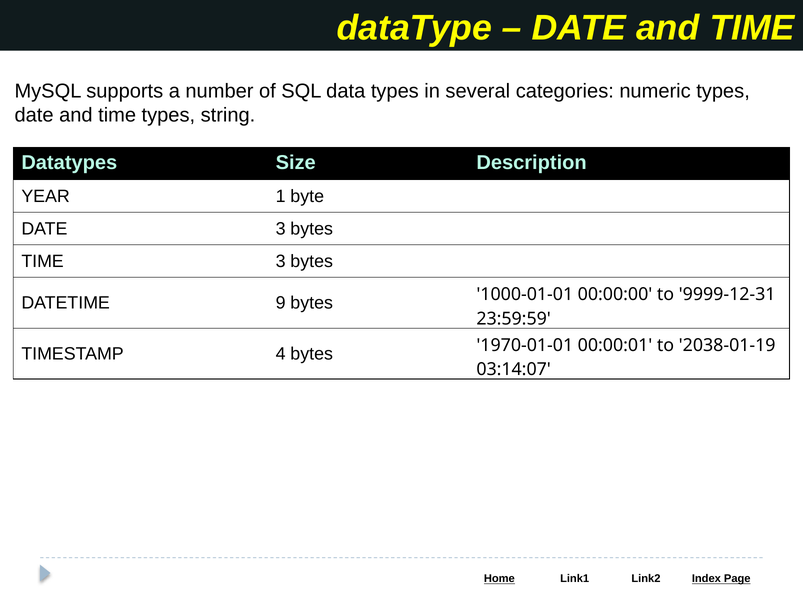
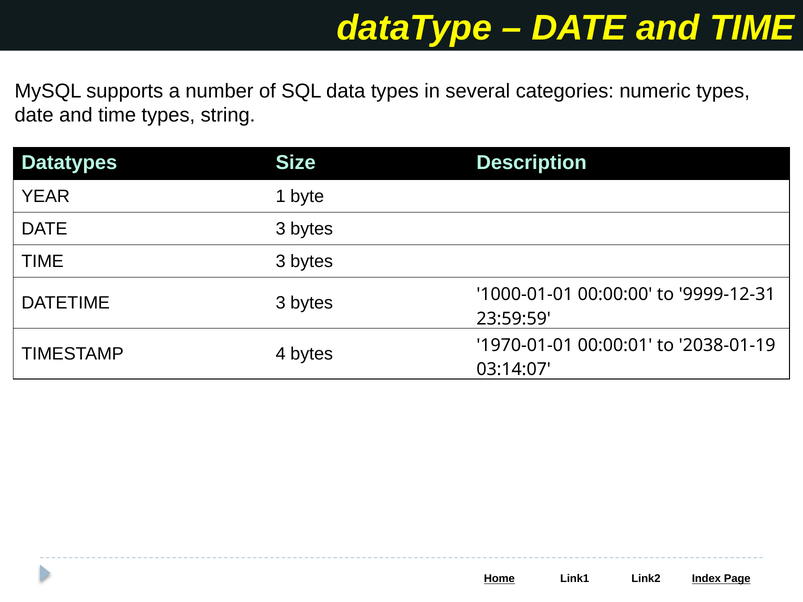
DATETIME 9: 9 -> 3 (281, 303)
